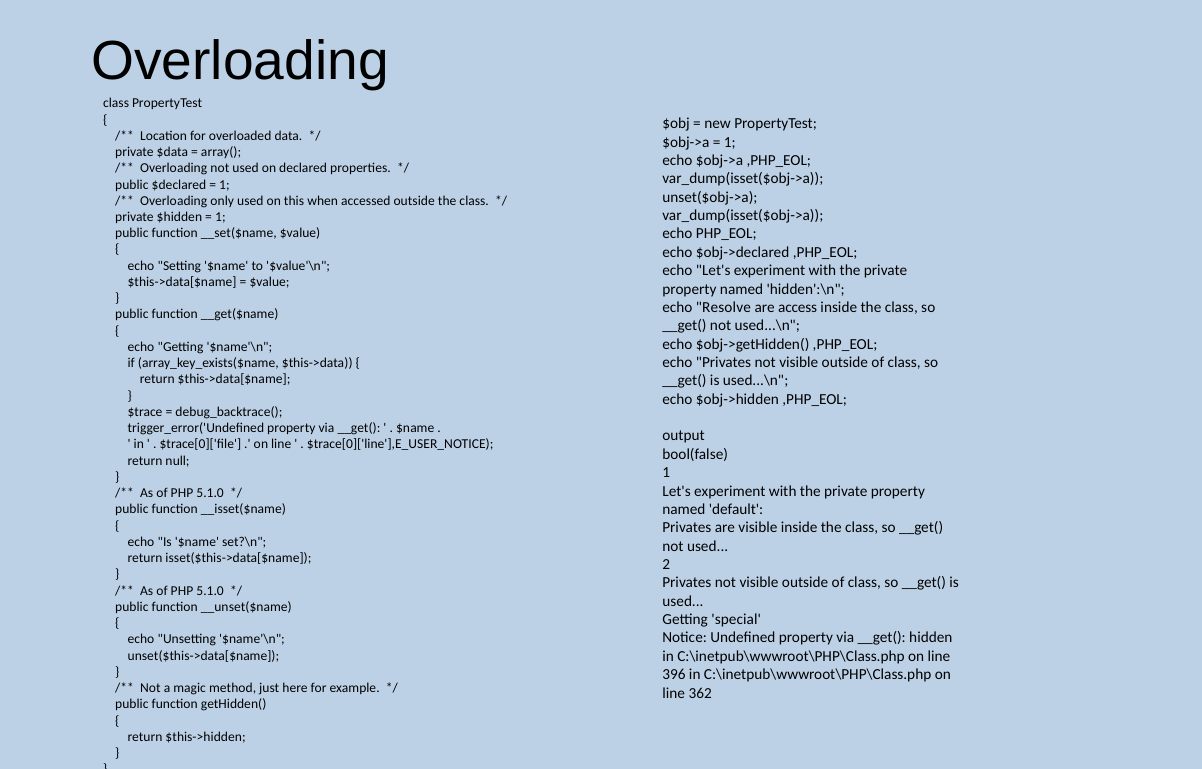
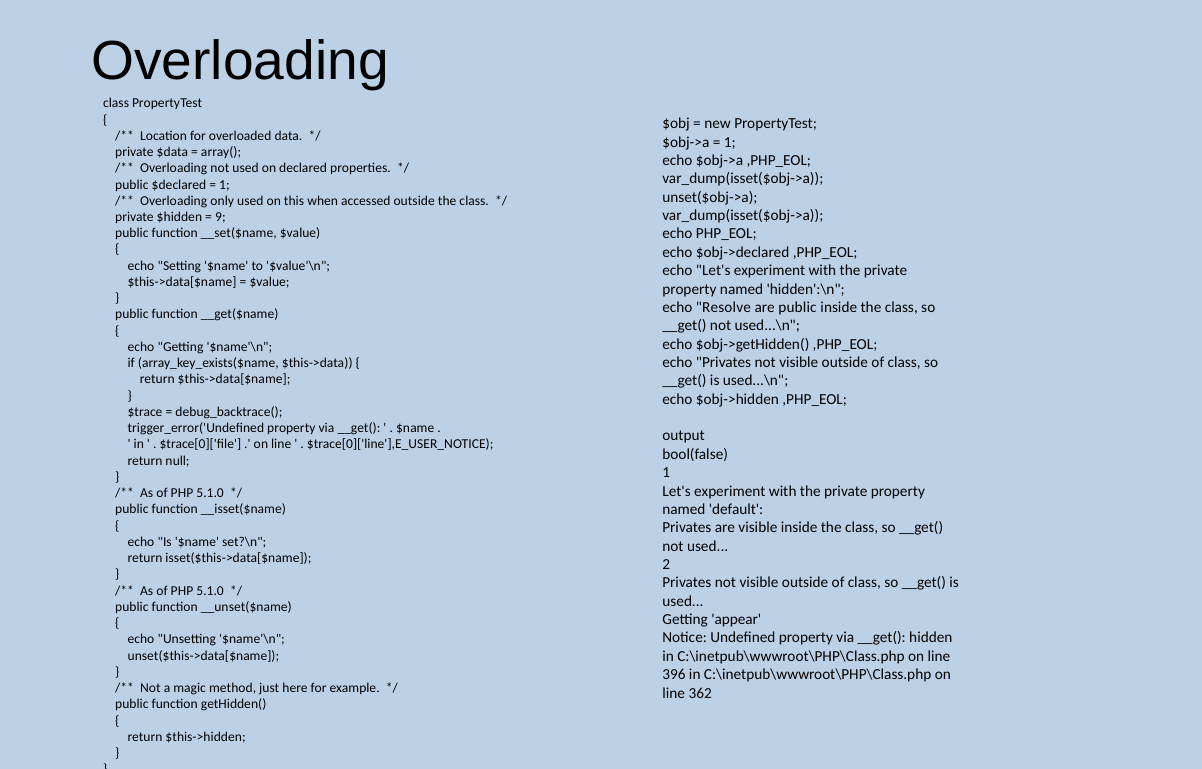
1: 1 -> 9 (220, 217)
are access: access -> public (798, 307)
special: special -> appear (736, 620)
